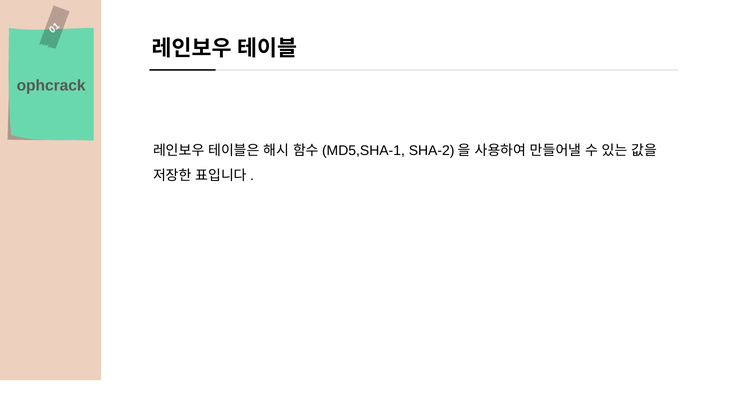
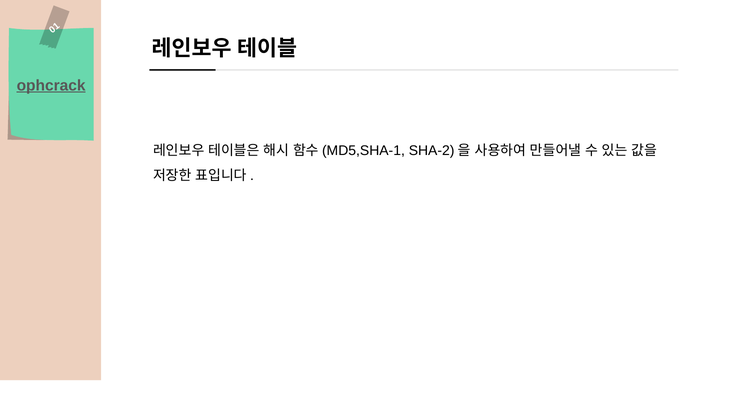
ophcrack underline: none -> present (51, 85)
